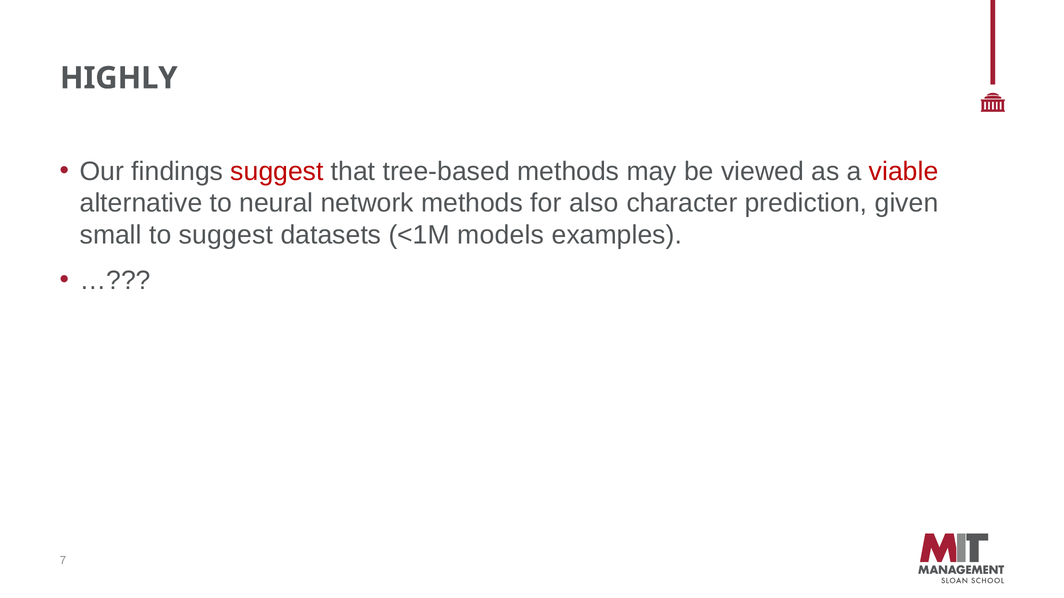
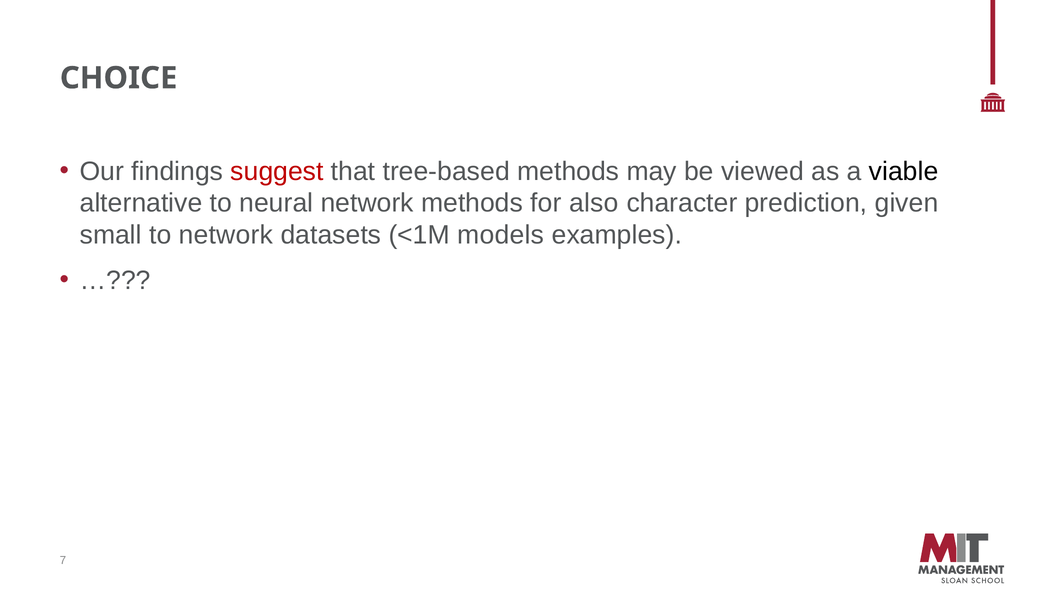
HIGHLY: HIGHLY -> CHOICE (119, 78)
viable colour: red -> black (904, 171)
to suggest: suggest -> network (226, 235)
